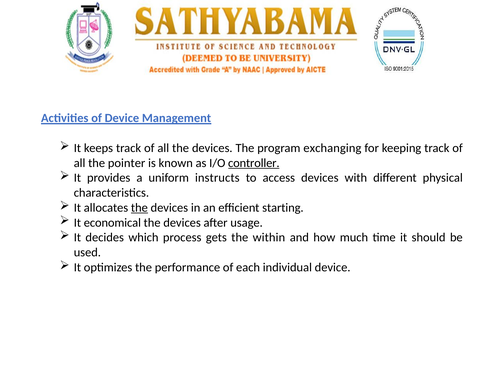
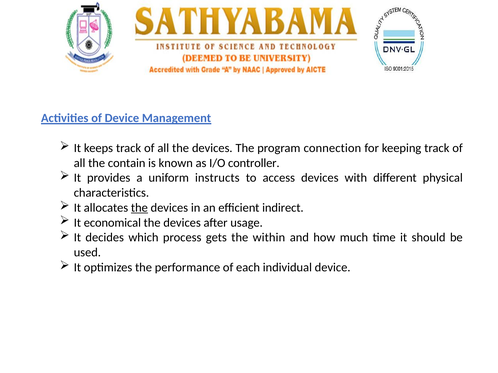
exchanging: exchanging -> connection (332, 148)
pointer: pointer -> contain (127, 163)
controller underline: present -> none (254, 163)
starting: starting -> indirect (283, 208)
